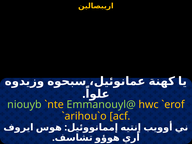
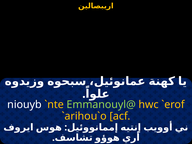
niouyb colour: light green -> white (24, 105)
